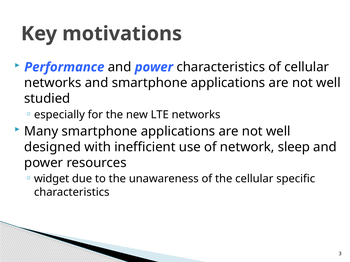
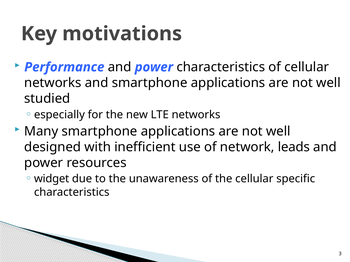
sleep: sleep -> leads (294, 147)
